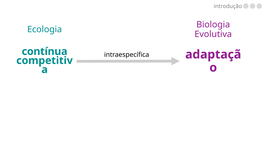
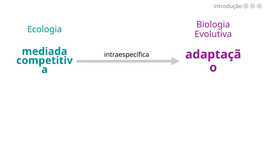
contínua: contínua -> mediada (45, 51)
